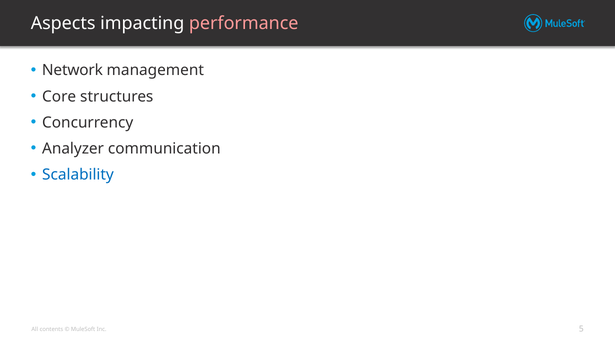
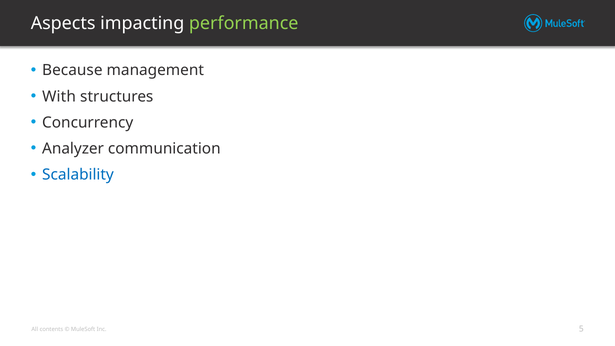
performance colour: pink -> light green (244, 23)
Network: Network -> Because (72, 70)
Core: Core -> With (59, 96)
